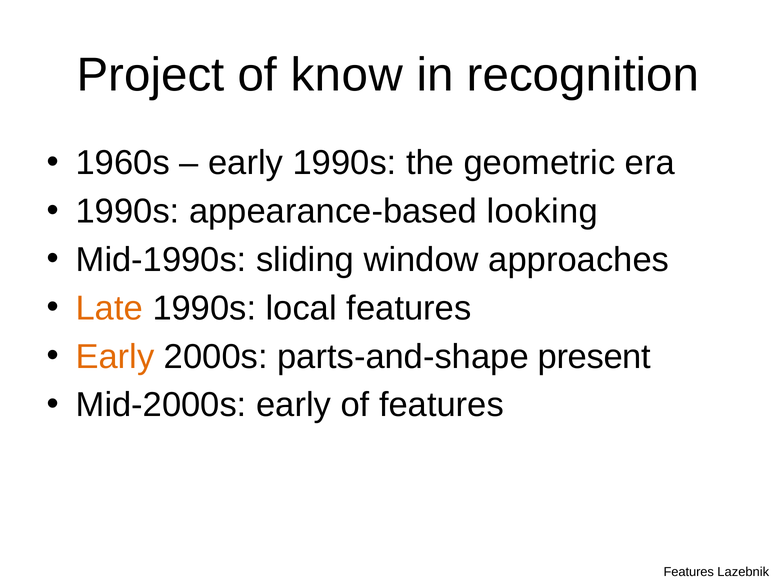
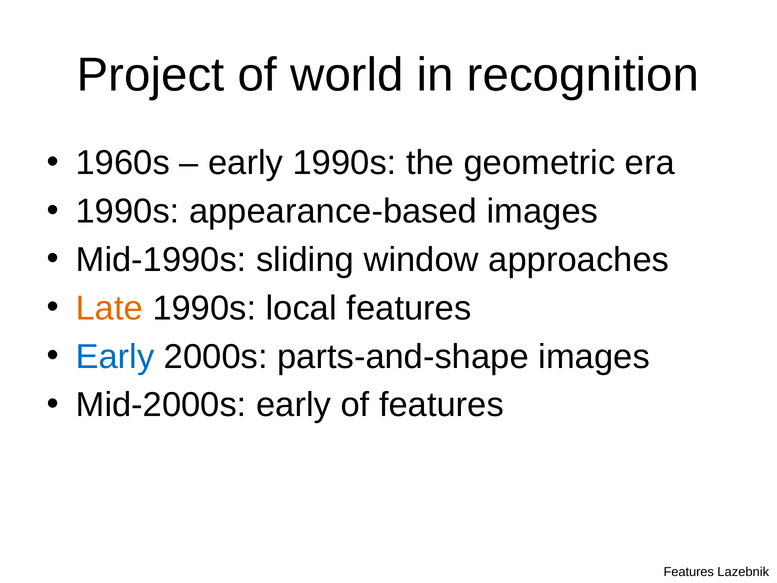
know: know -> world (347, 75)
appearance-based looking: looking -> images (542, 211)
Early colour: orange -> blue (115, 356)
parts-and-shape present: present -> images (594, 356)
